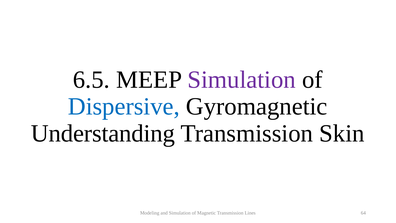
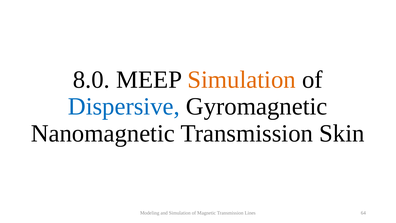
6.5: 6.5 -> 8.0 (91, 80)
Simulation colour: purple -> orange (242, 80)
Understanding: Understanding -> Nanomagnetic (103, 133)
